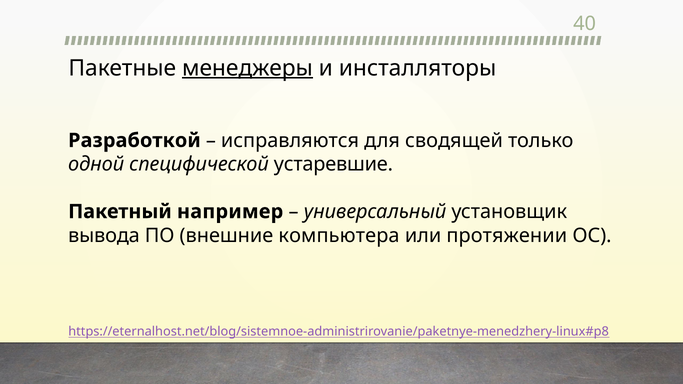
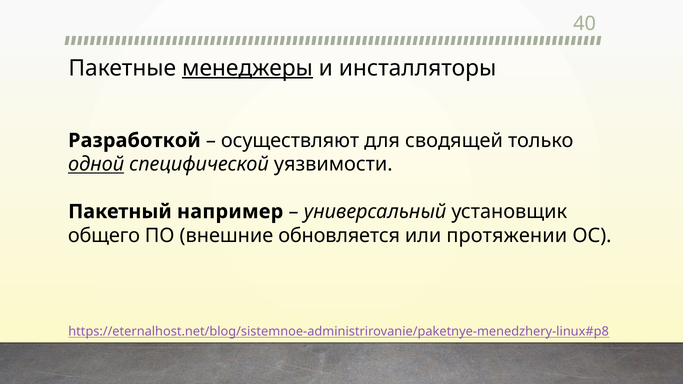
исправляются: исправляются -> осуществляют (290, 141)
одной underline: none -> present (96, 164)
устаревшие: устаревшие -> уязвимости (333, 164)
вывода: вывода -> общего (104, 236)
компьютера: компьютера -> обновляется (339, 236)
